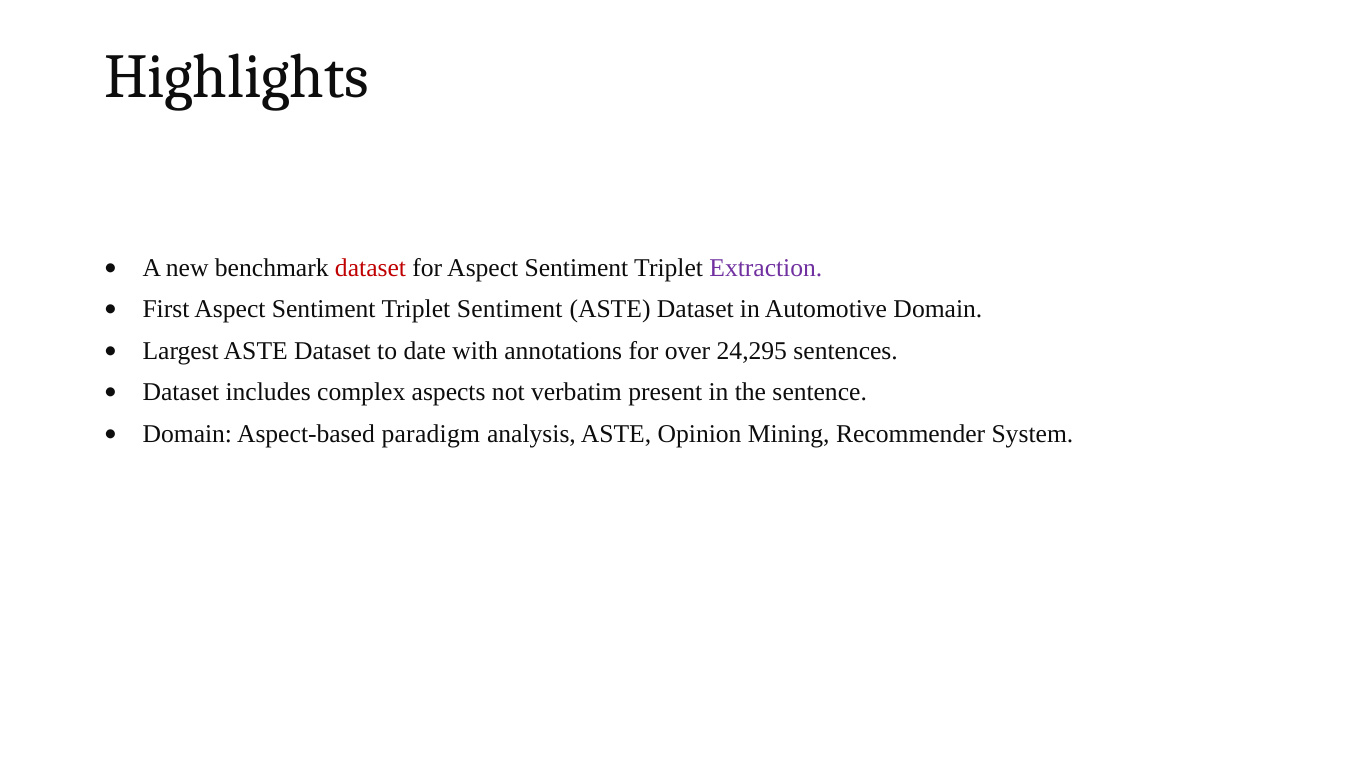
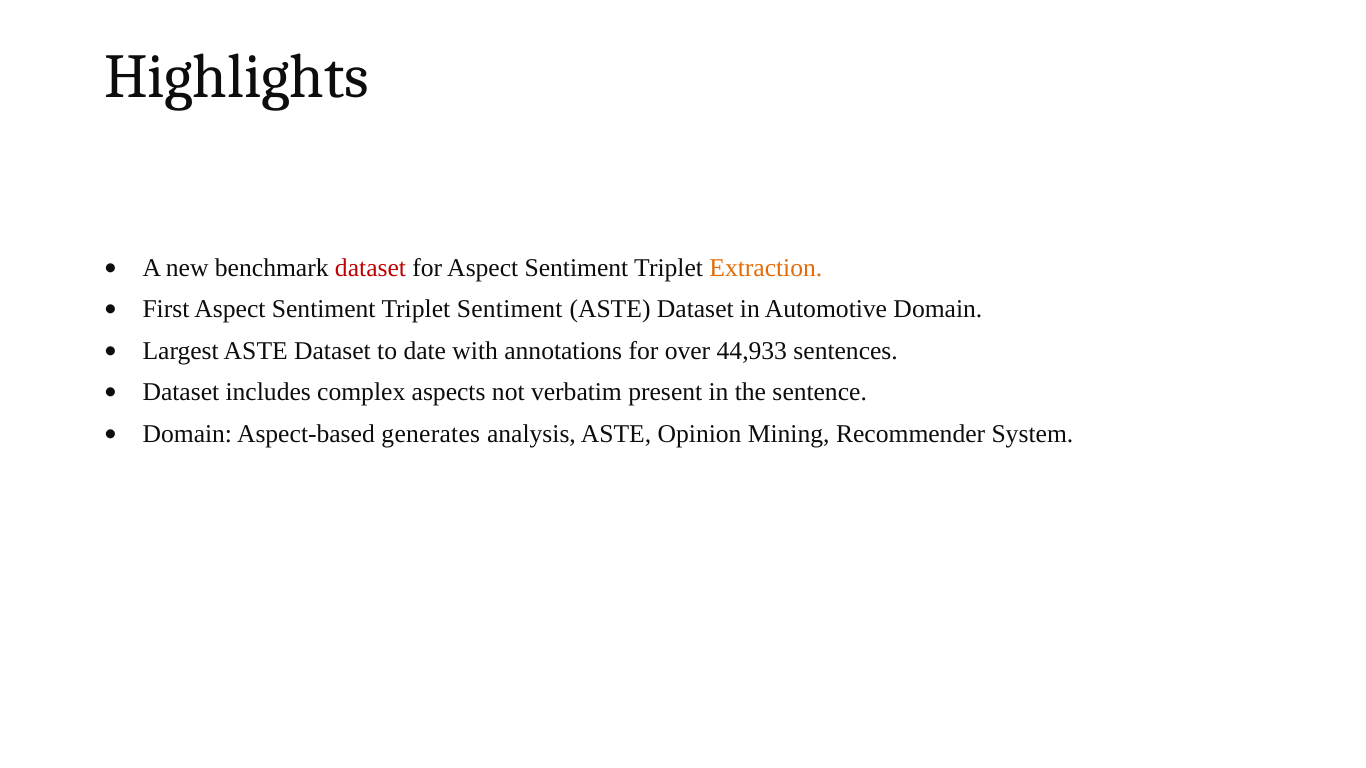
Extraction colour: purple -> orange (766, 268)
24,295: 24,295 -> 44,933 (752, 351)
paradigm: paradigm -> generates (431, 434)
